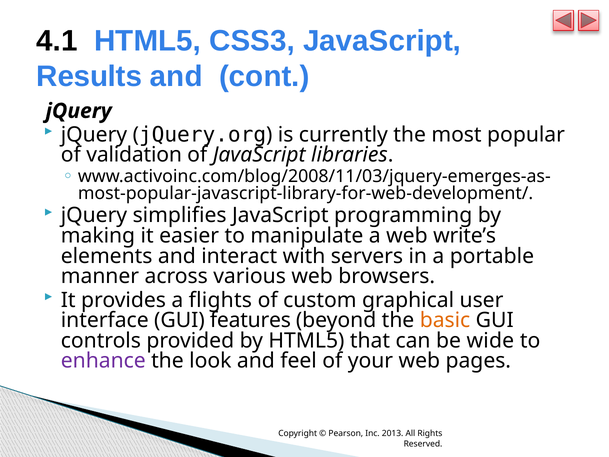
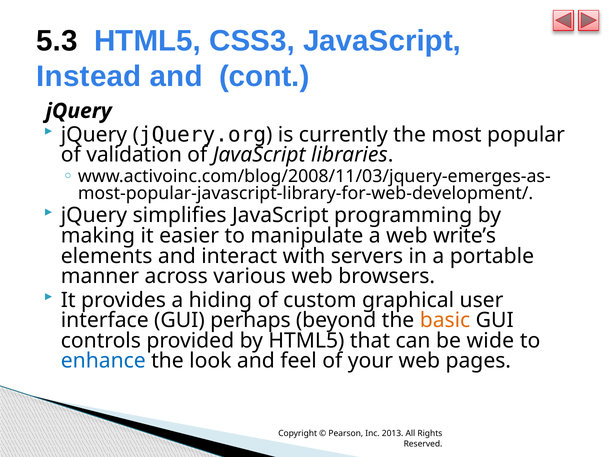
4.1: 4.1 -> 5.3 (57, 41)
Results: Results -> Instead (89, 77)
flights: flights -> hiding (220, 300)
features: features -> perhaps (250, 320)
enhance colour: purple -> blue (103, 361)
